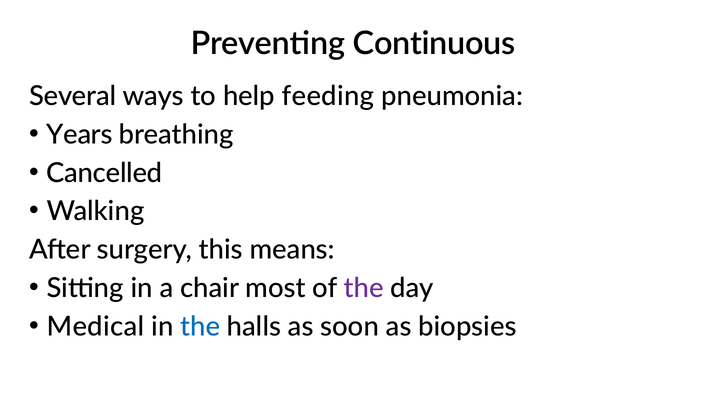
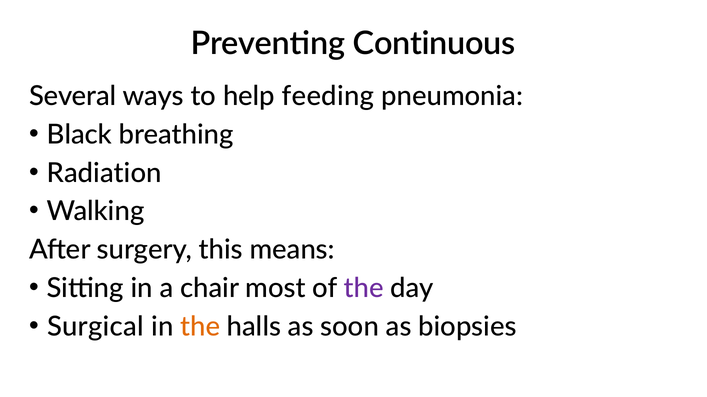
Years: Years -> Black (79, 135)
Cancelled: Cancelled -> Radiation (104, 173)
Medical: Medical -> Surgical (95, 327)
the colour: blue -> orange (200, 327)
